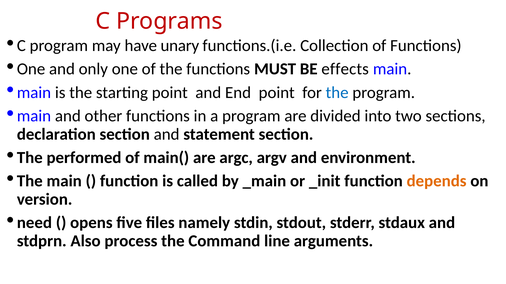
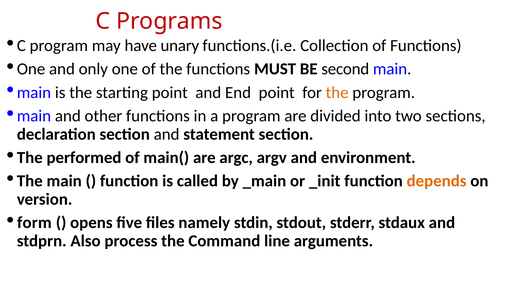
effects: effects -> second (345, 69)
the colour: blue -> orange (337, 93)
need: need -> form (34, 223)
